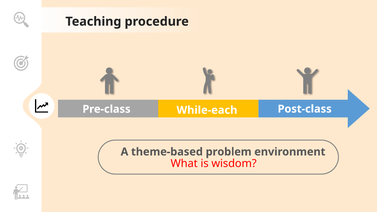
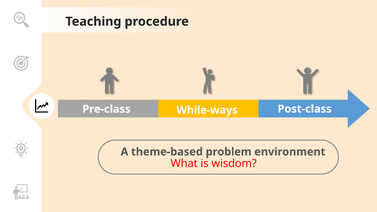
While-each: While-each -> While-ways (207, 110)
